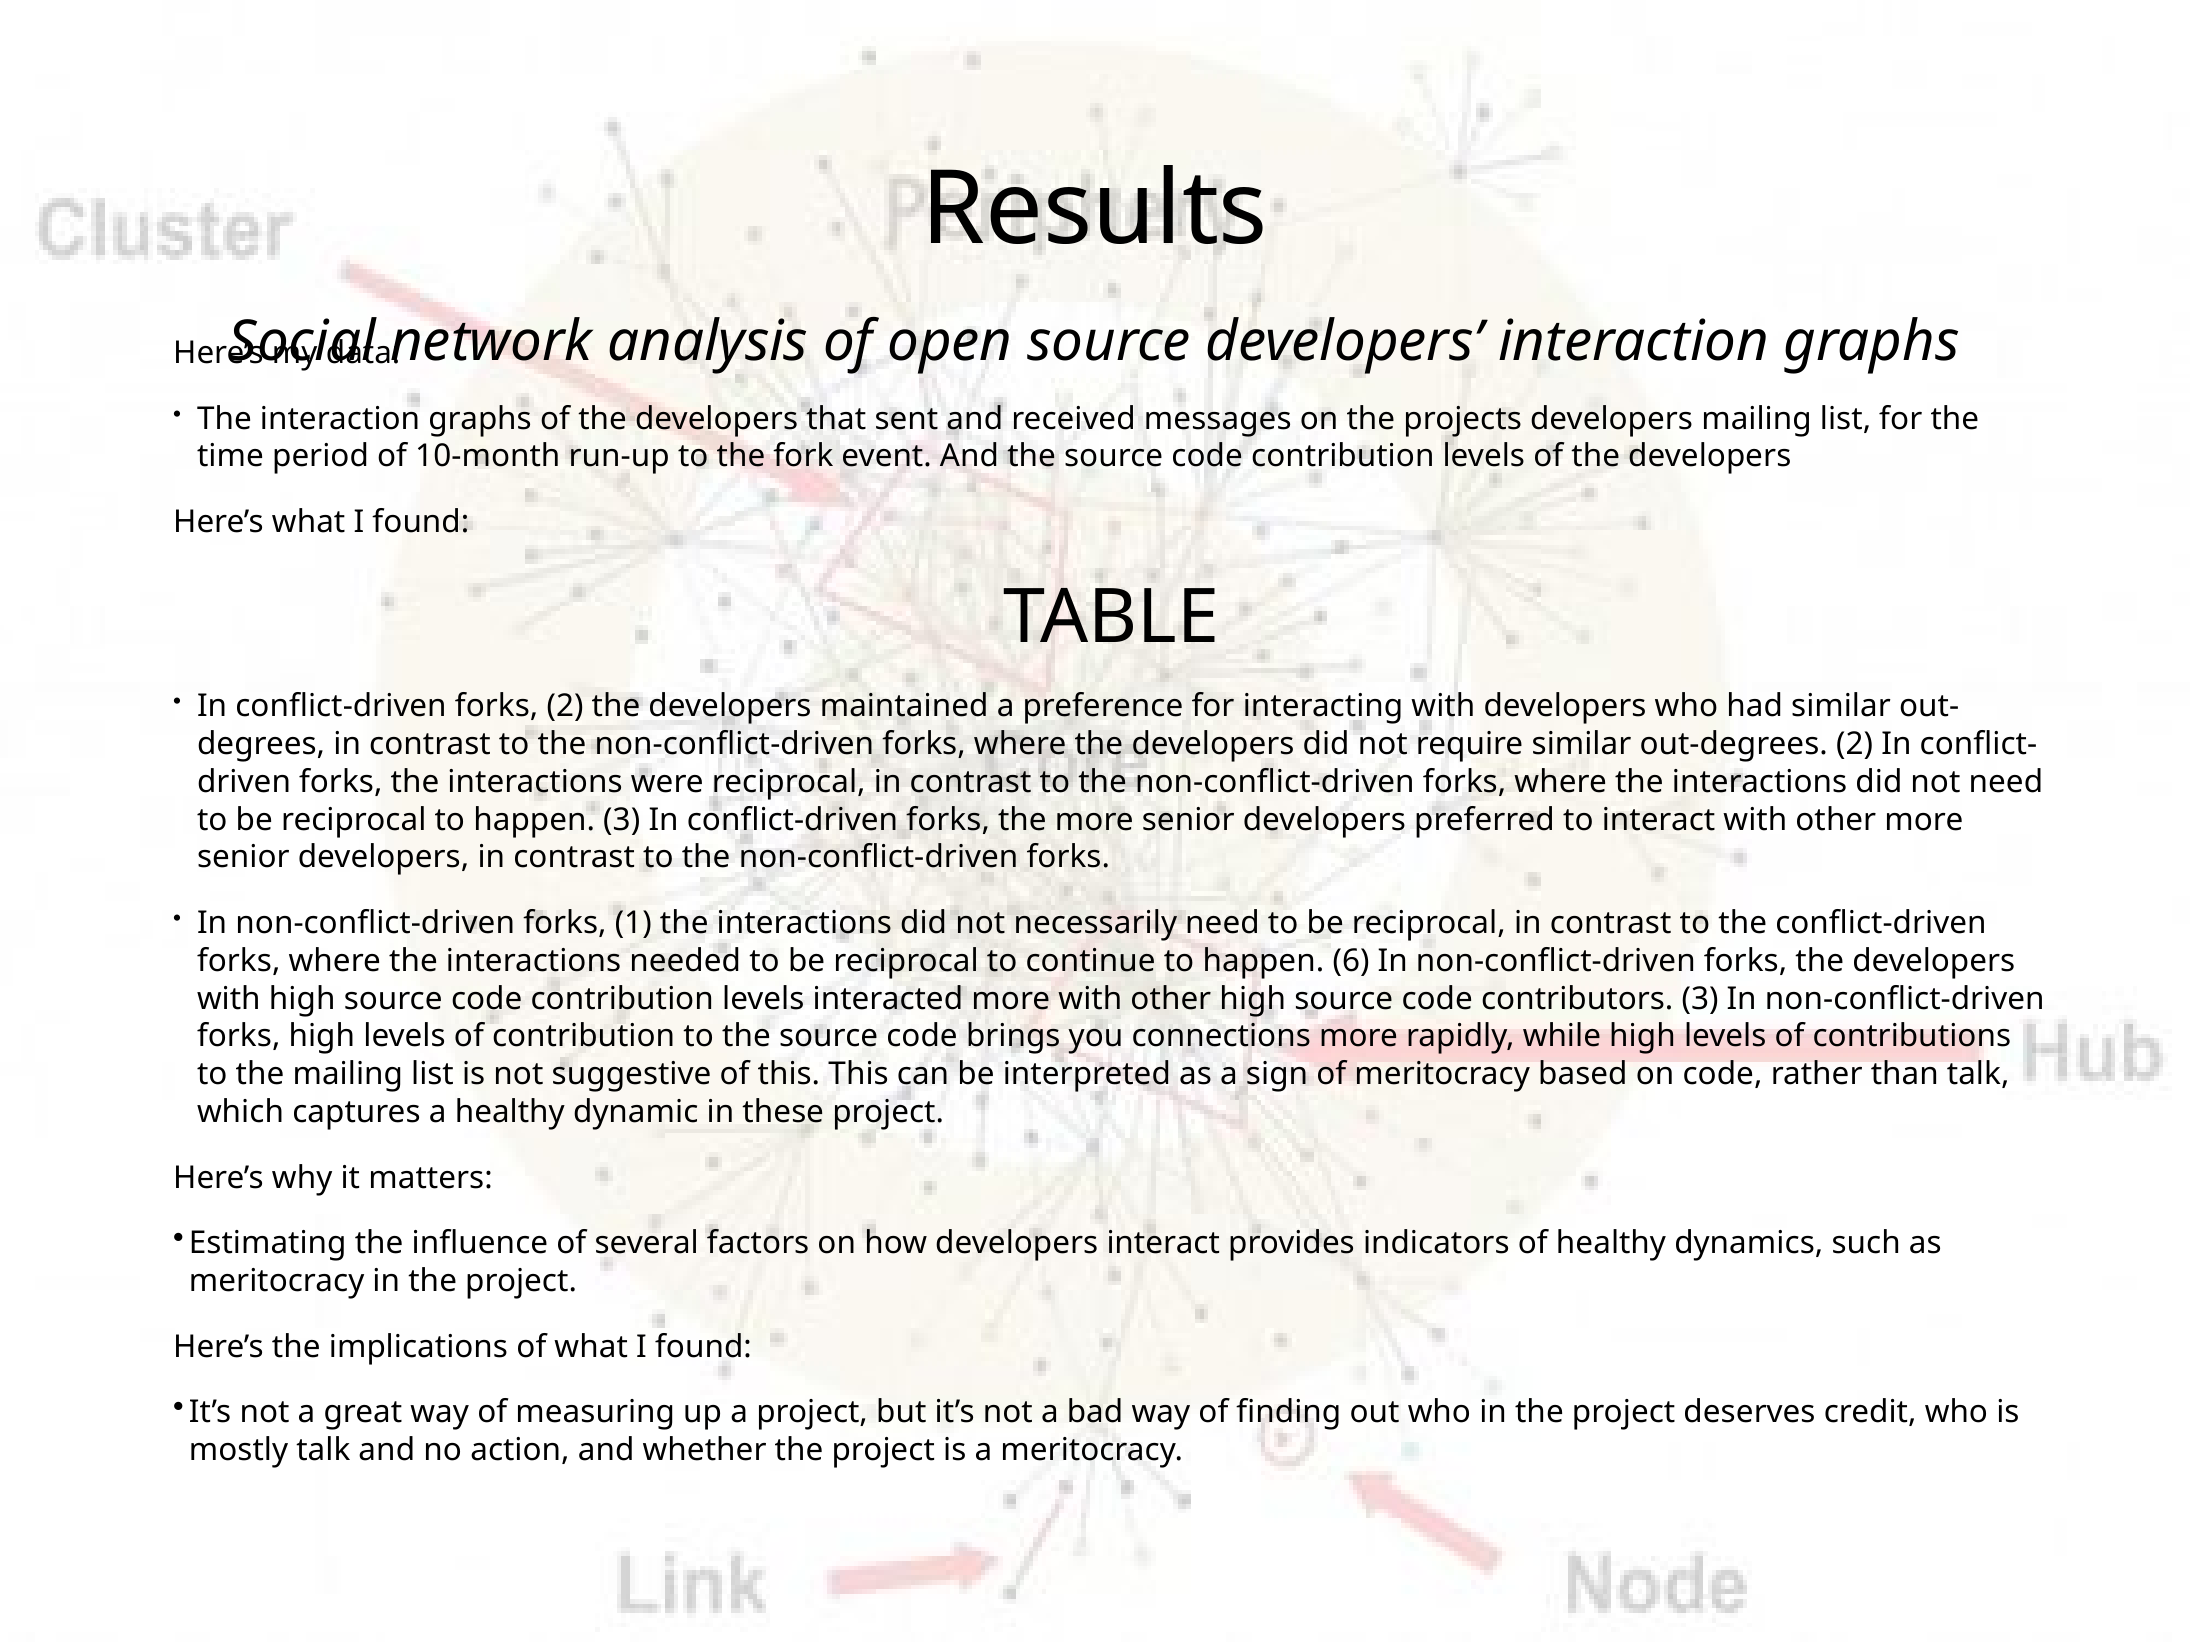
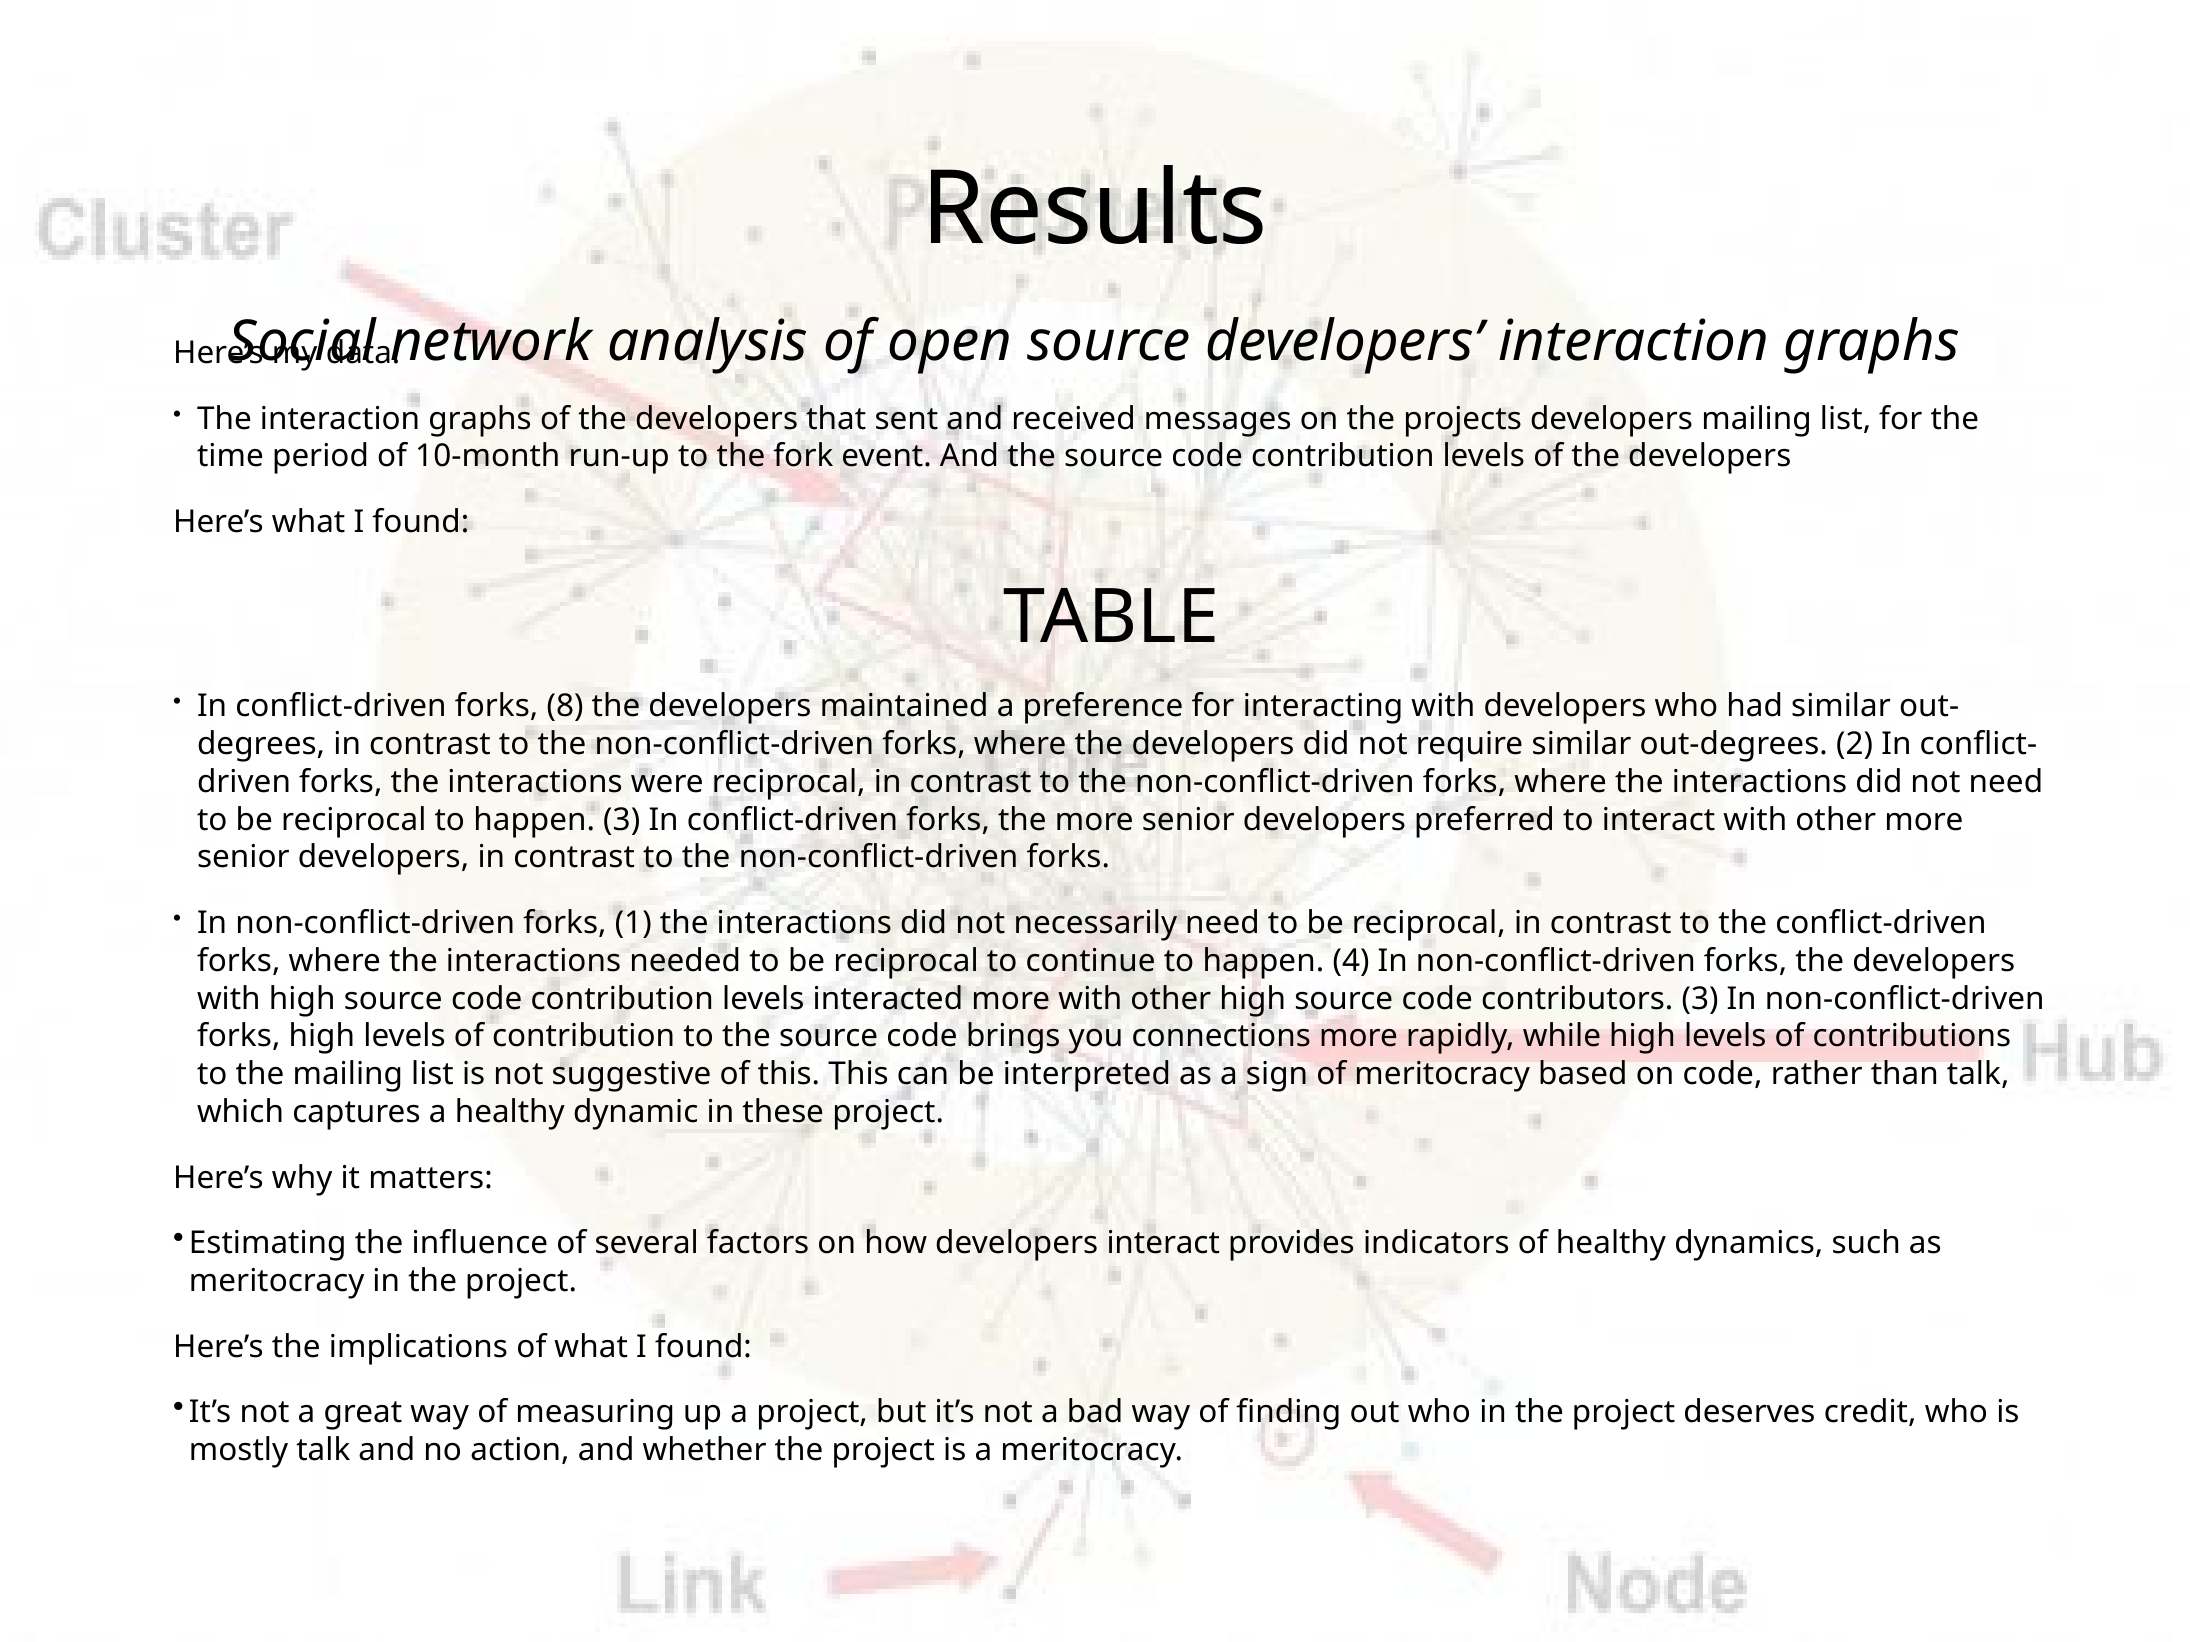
forks 2: 2 -> 8 (565, 706)
6: 6 -> 4 (1351, 961)
